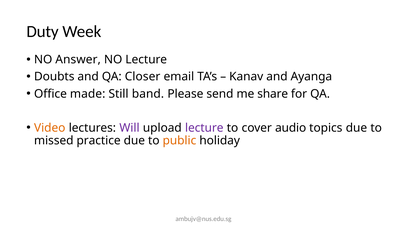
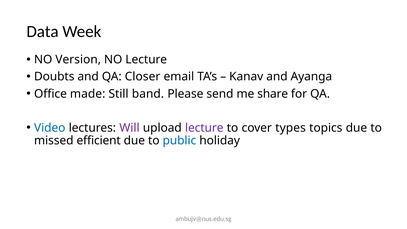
Duty: Duty -> Data (42, 31)
Answer: Answer -> Version (78, 60)
Video colour: orange -> blue (50, 128)
audio: audio -> types (291, 128)
practice: practice -> efficient (99, 141)
public colour: orange -> blue (179, 141)
